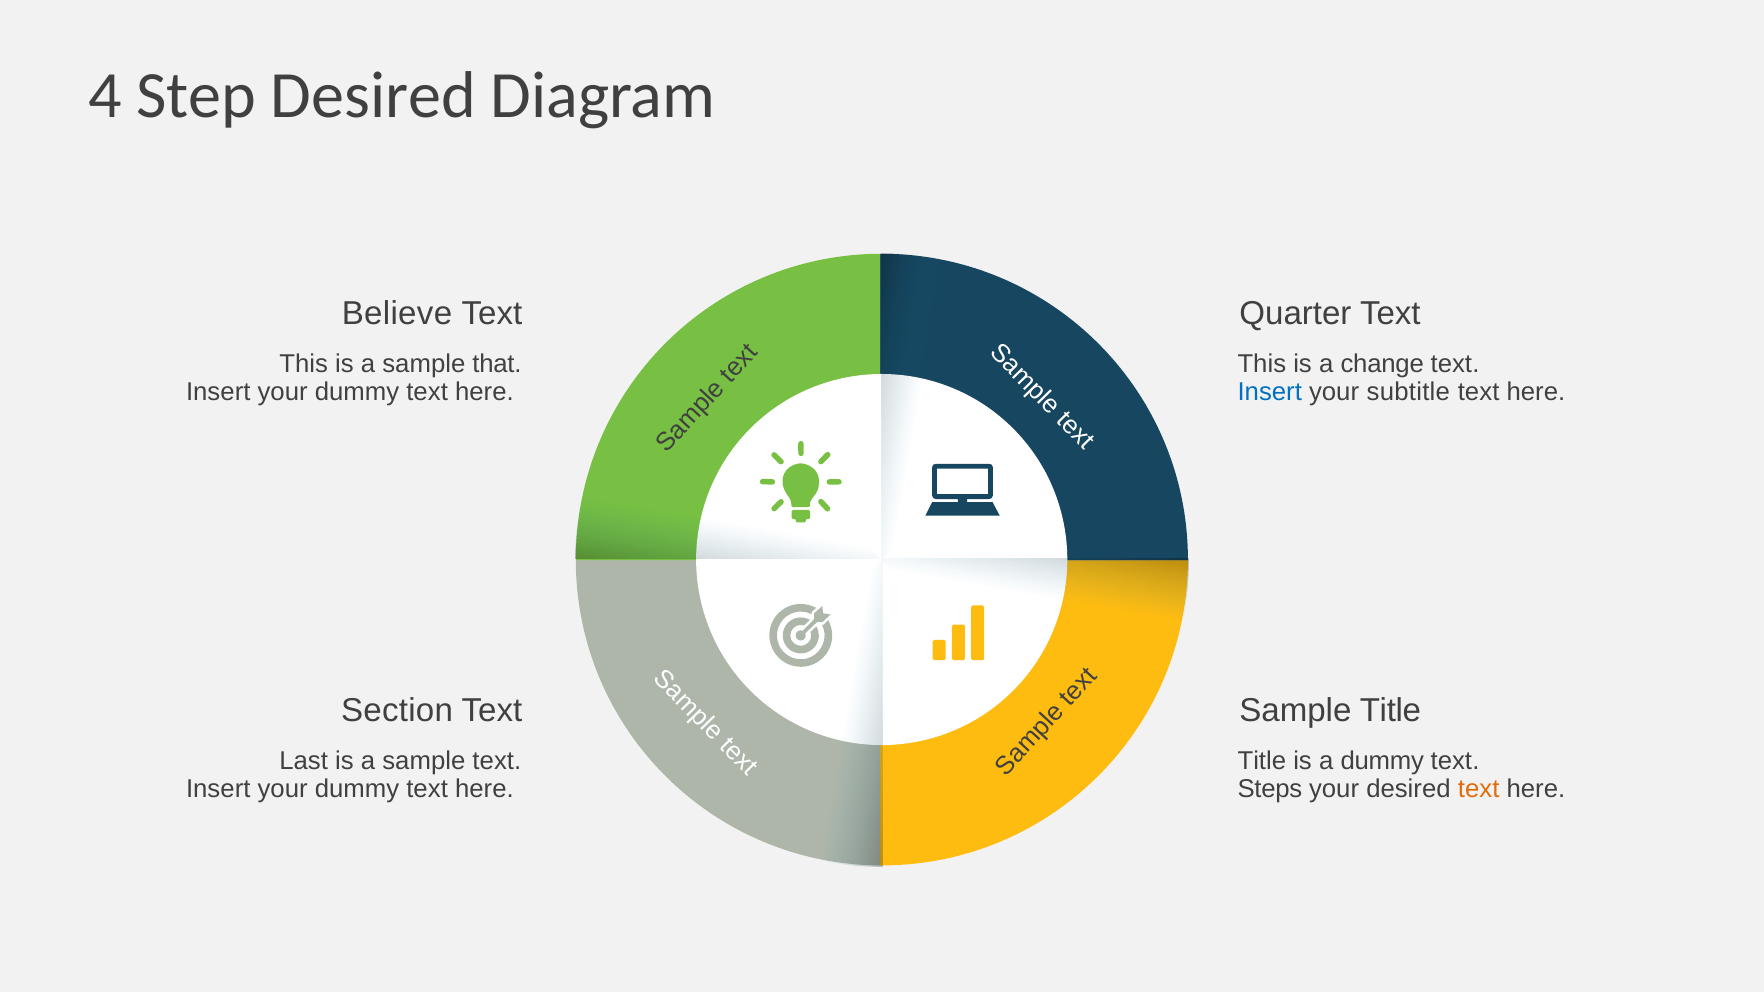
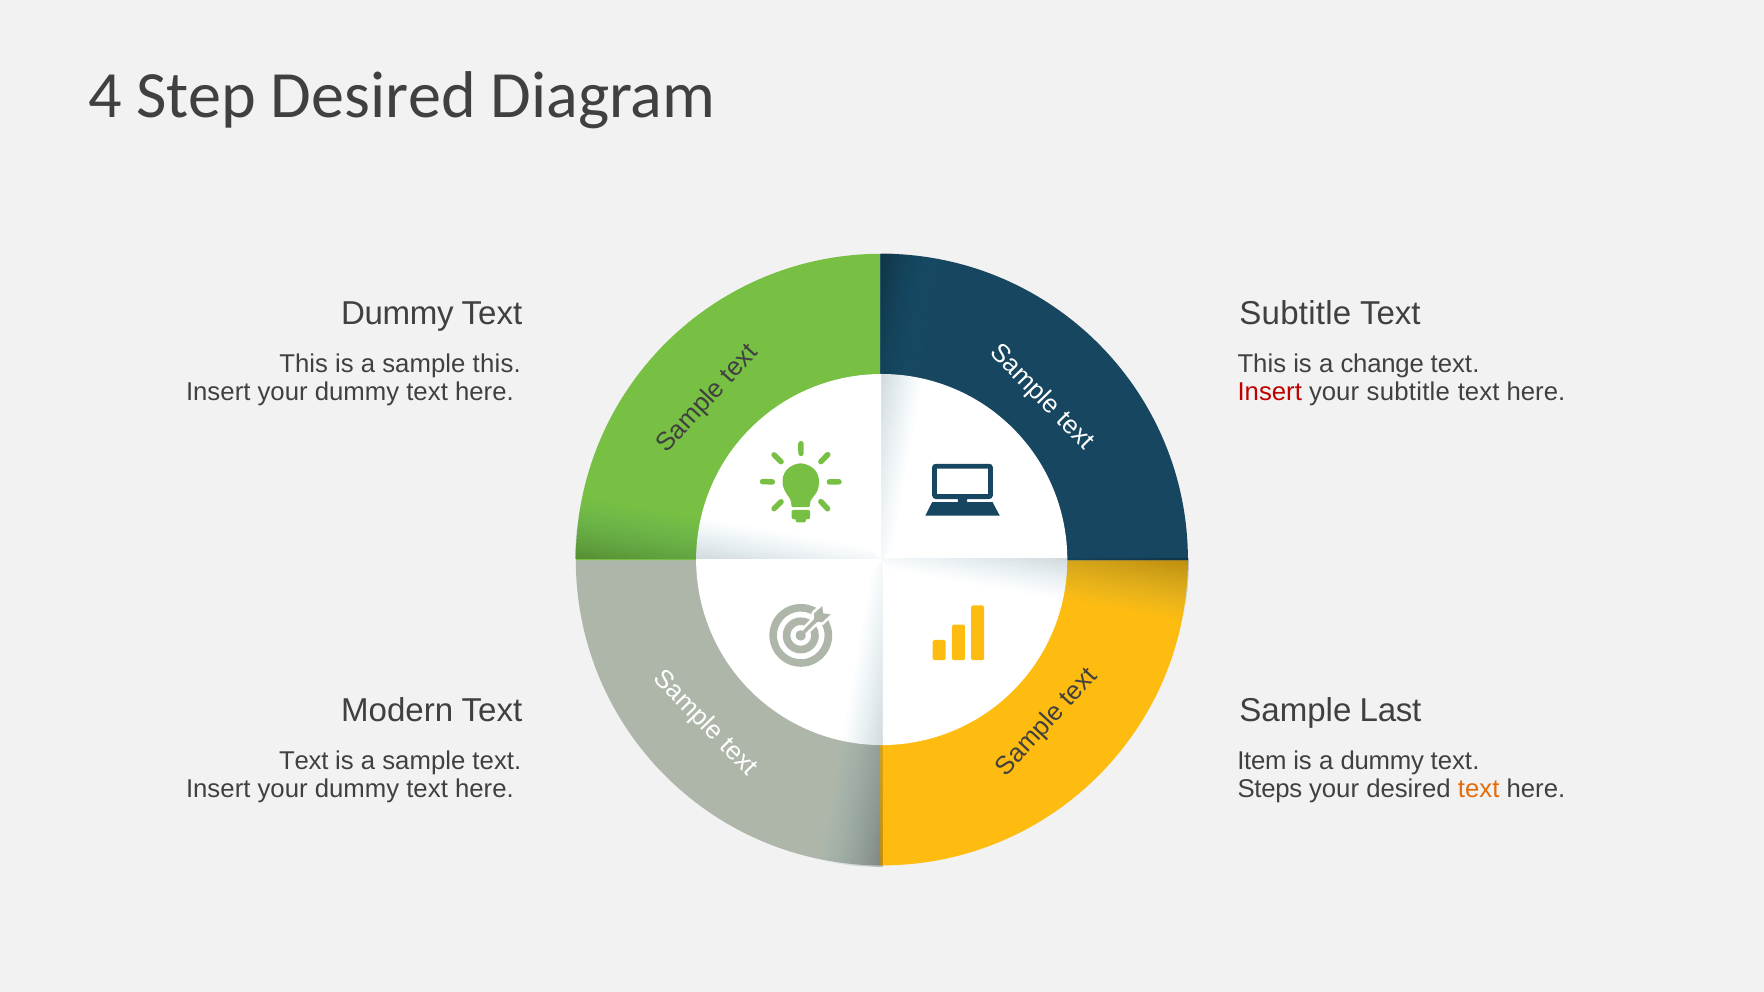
Believe: Believe -> Dummy (397, 314)
Quarter: Quarter -> Subtitle (1295, 314)
sample that: that -> this (497, 364)
Insert colour: blue -> red (1270, 392)
Section: Section -> Modern (397, 711)
Sample Title: Title -> Last (1390, 711)
Last: Last -> Text (304, 761)
Title: Title -> Item (1262, 761)
